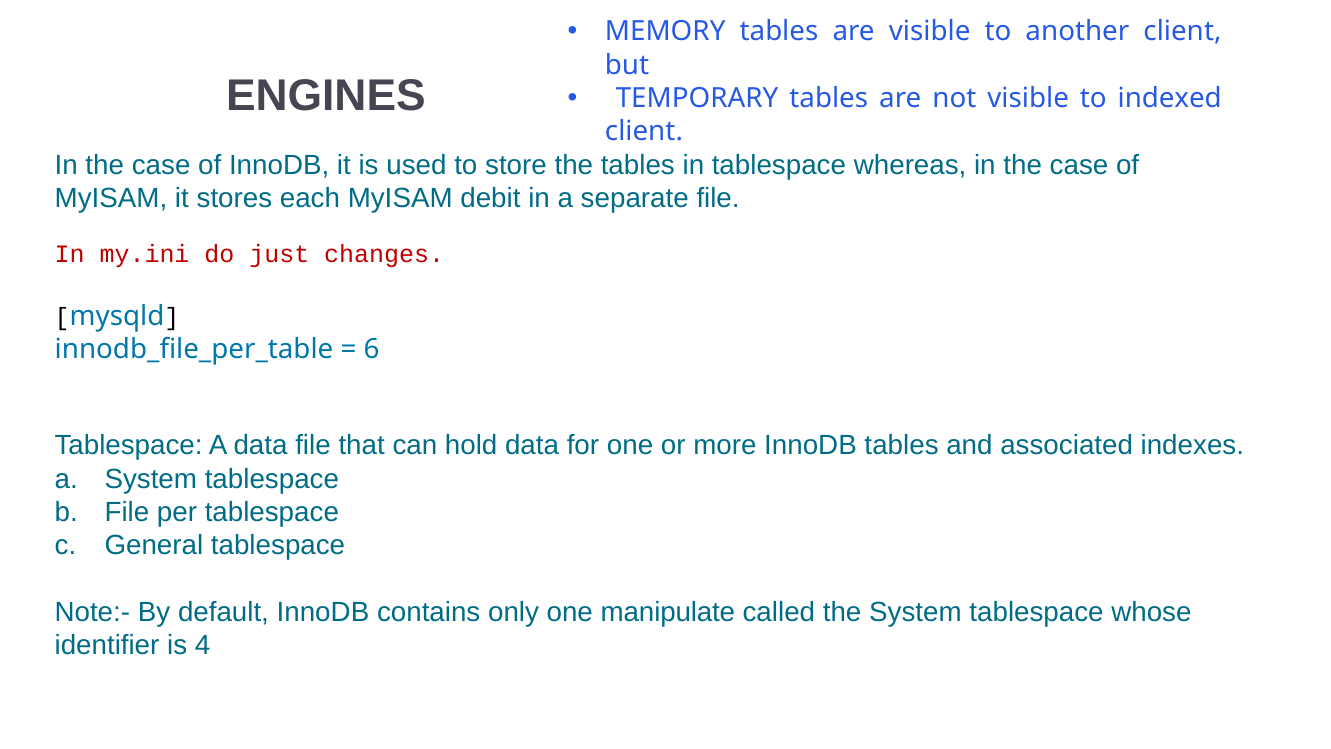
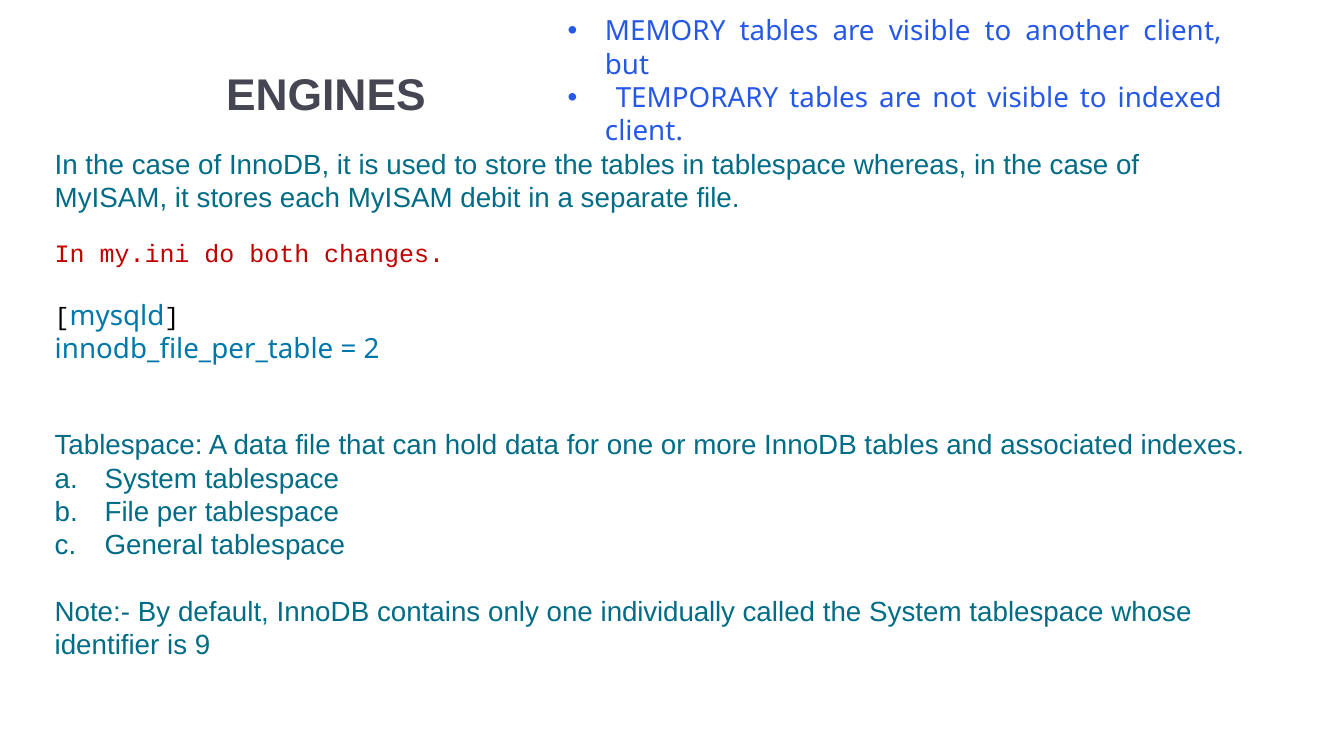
just: just -> both (279, 255)
6: 6 -> 2 (372, 350)
manipulate: manipulate -> individually (668, 612)
4: 4 -> 9 (203, 645)
